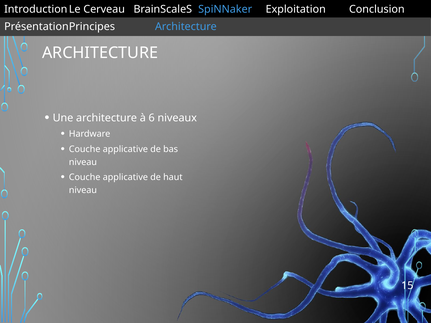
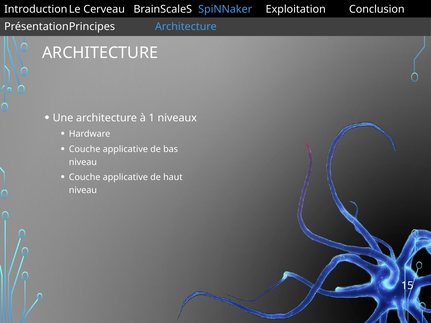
6: 6 -> 1 (152, 118)
